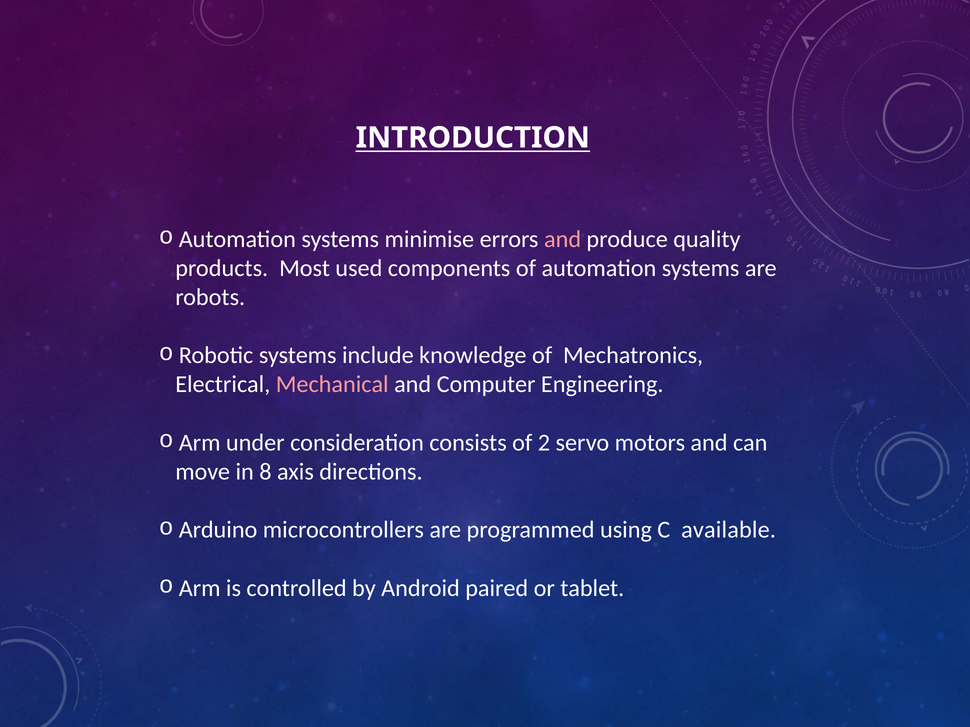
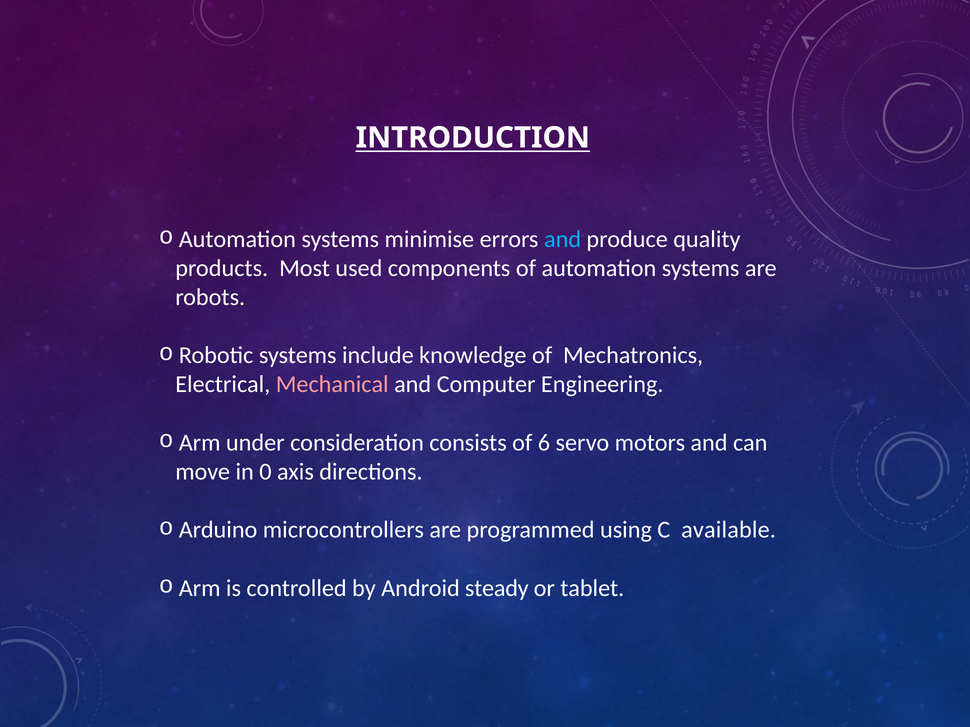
and colour: pink -> light blue (563, 239)
2: 2 -> 6 (544, 443)
8: 8 -> 0 (265, 472)
paired: paired -> steady (497, 588)
